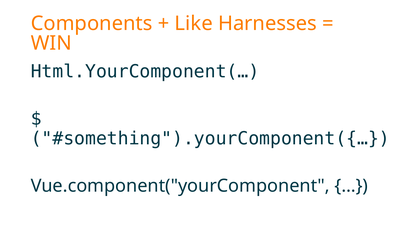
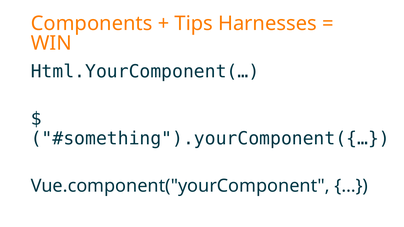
Like: Like -> Tips (194, 23)
